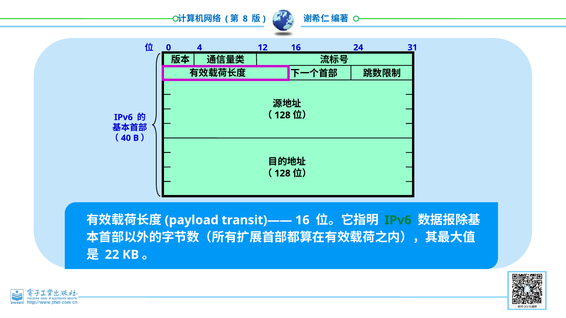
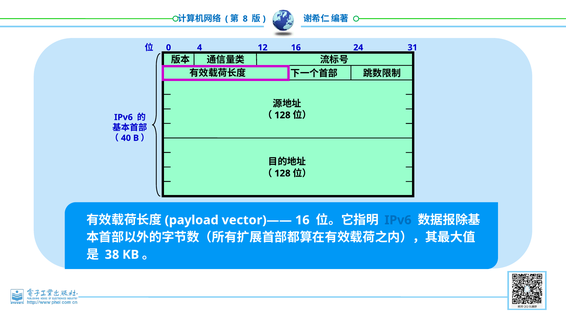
transit)——: transit)—— -> vector)—— (257, 220)
IPv6 colour: green -> blue (398, 220)
22: 22 -> 38 (112, 255)
